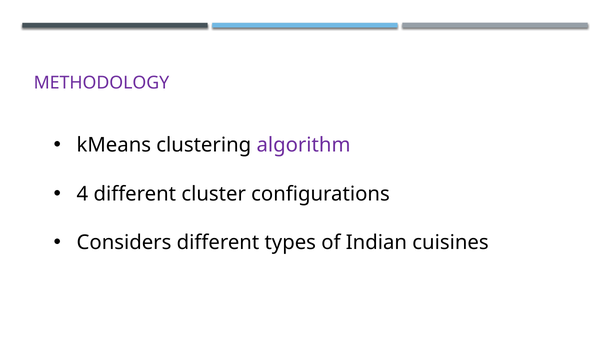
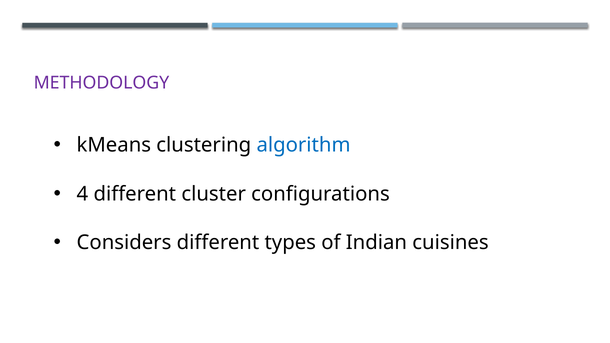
algorithm colour: purple -> blue (304, 145)
